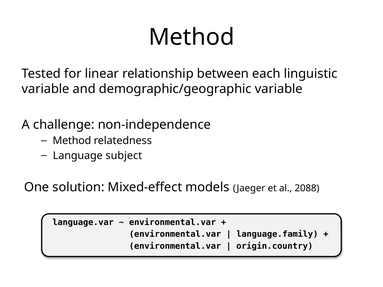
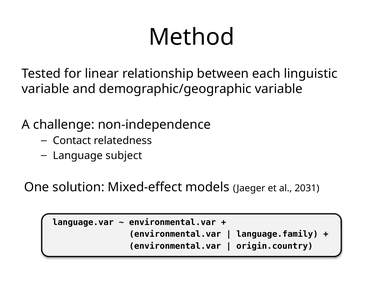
Method: Method -> Contact (72, 141)
2088: 2088 -> 2031 (307, 188)
